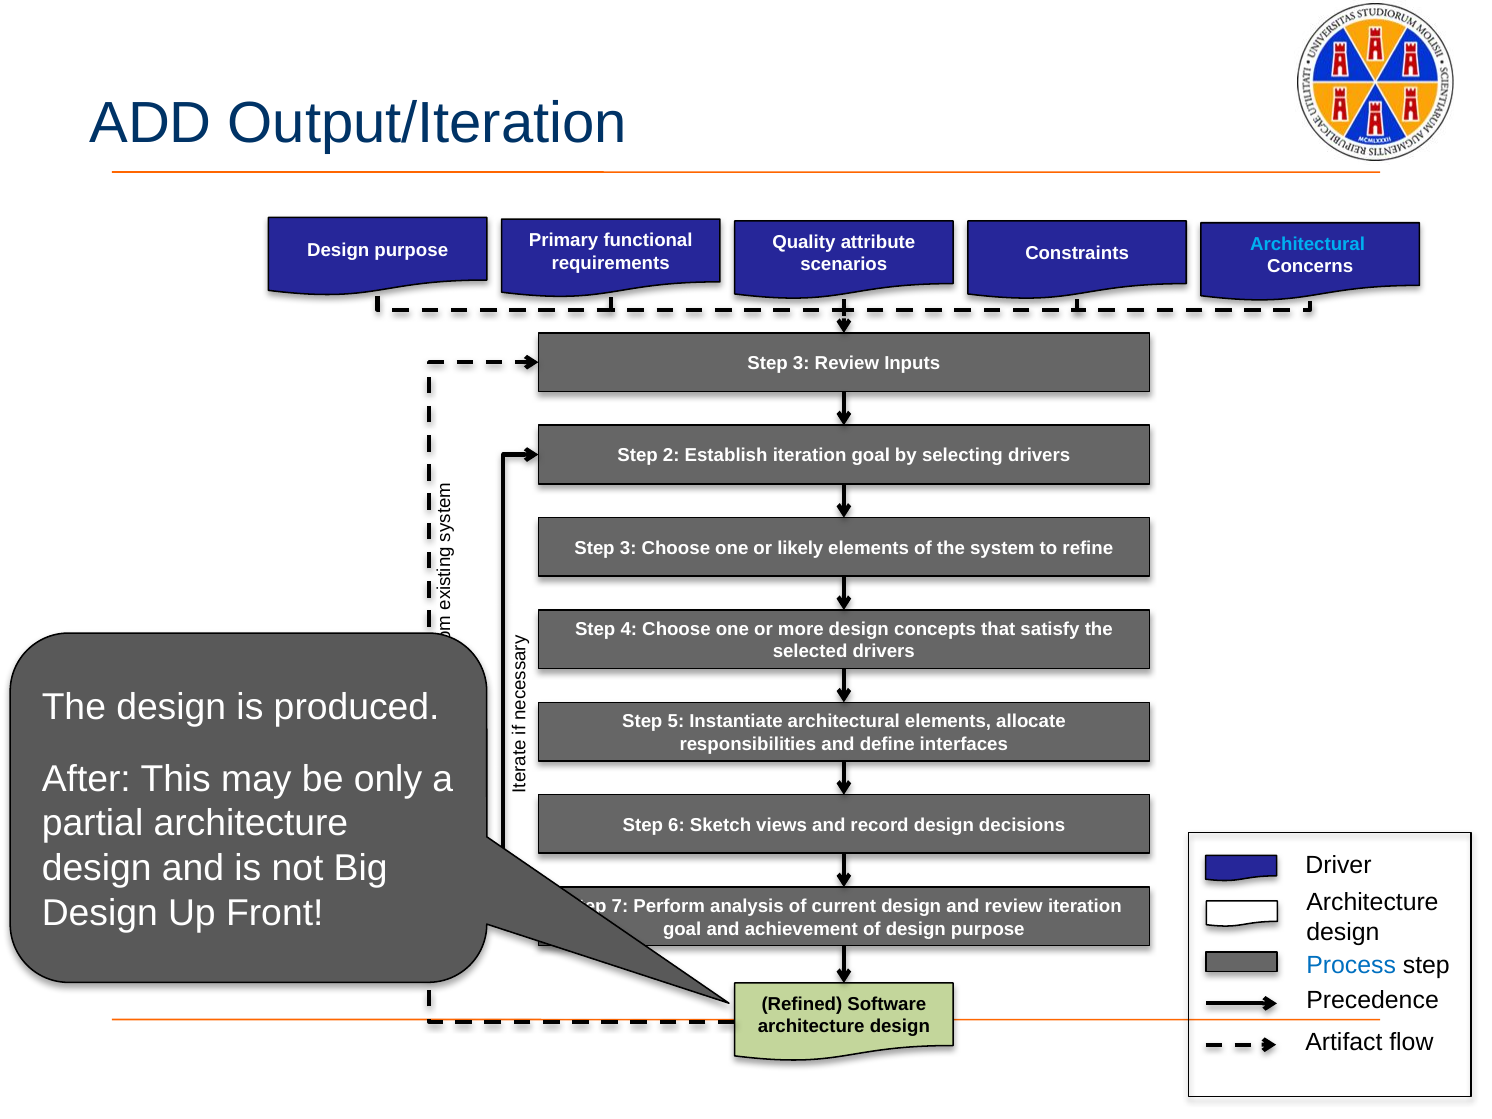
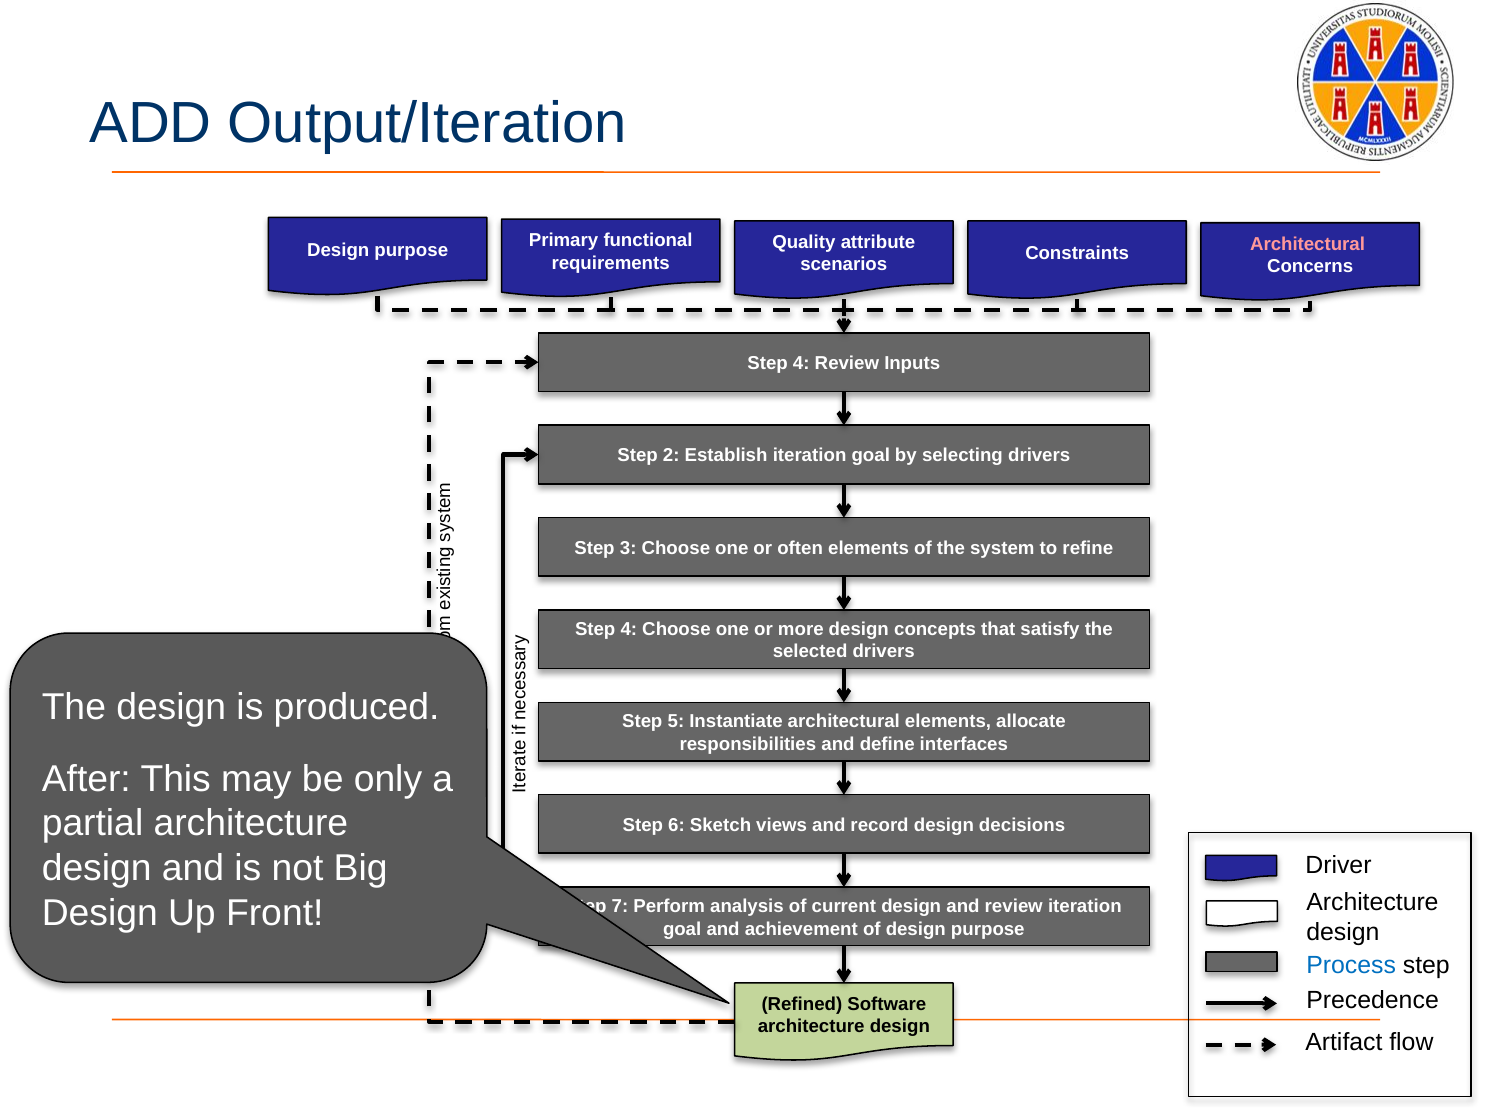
Architectural colour: light blue -> pink (1308, 244)
3: 3 -> 4 (801, 363)
likely: likely -> often (800, 548)
